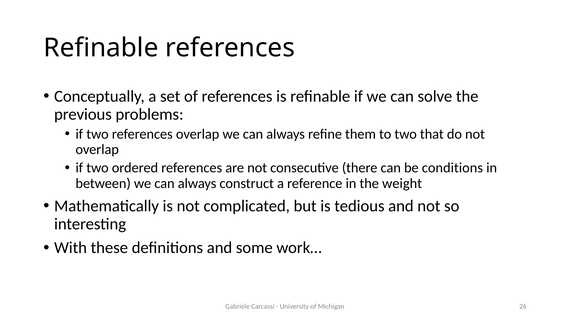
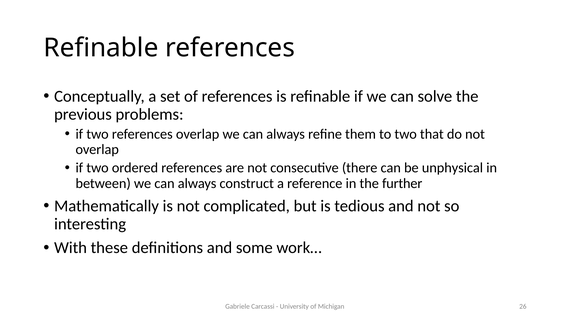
conditions: conditions -> unphysical (452, 168)
weight: weight -> further (402, 183)
